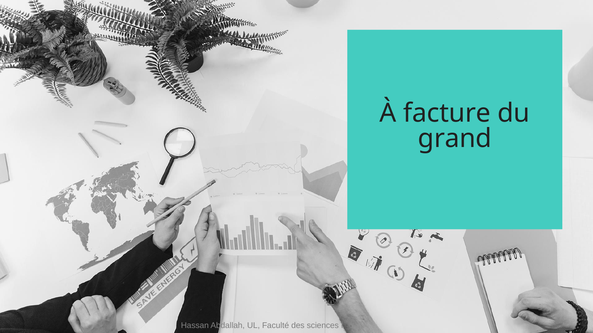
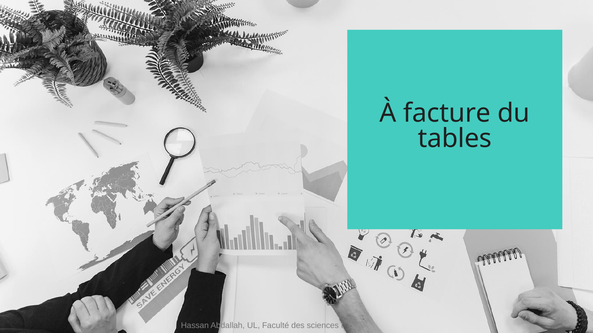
grand: grand -> tables (455, 139)
